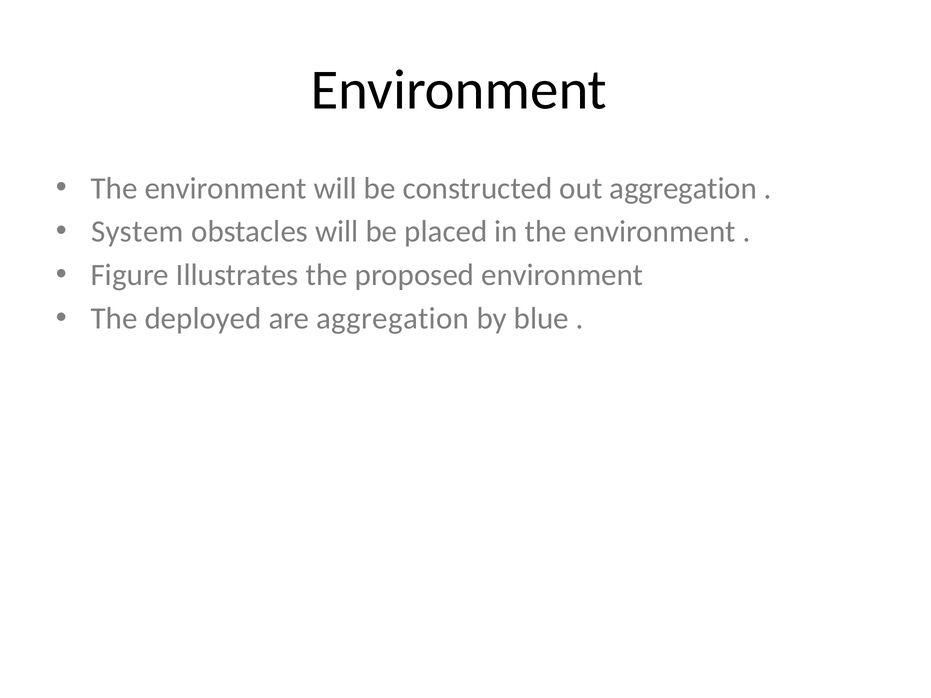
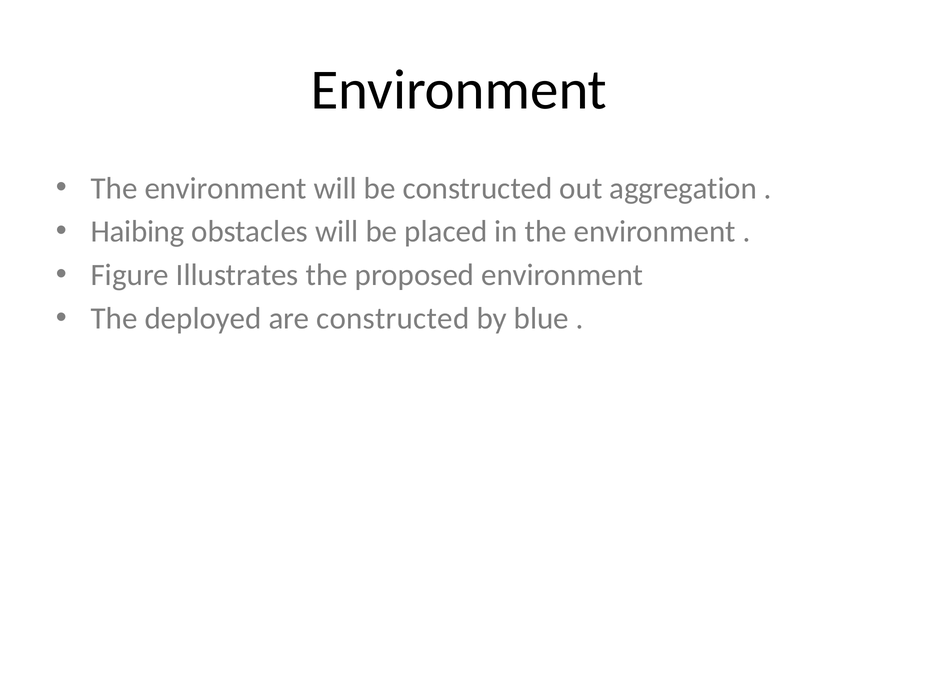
System: System -> Haibing (138, 232)
are aggregation: aggregation -> constructed (393, 319)
